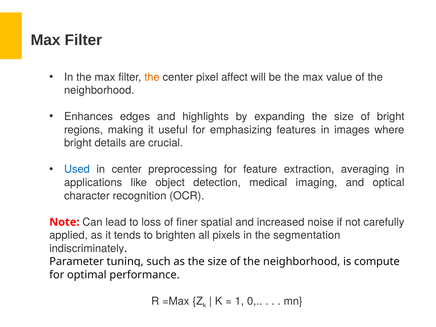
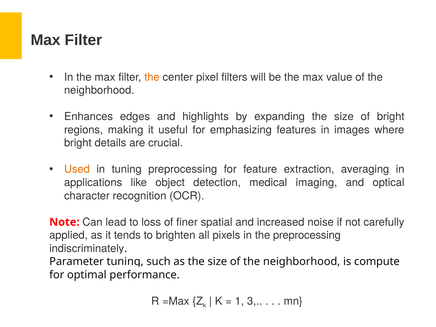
affect: affect -> filters (234, 77)
Used colour: blue -> orange (77, 169)
in center: center -> tuning (127, 169)
the segmentation: segmentation -> preprocessing (307, 235)
0: 0 -> 3 (255, 301)
